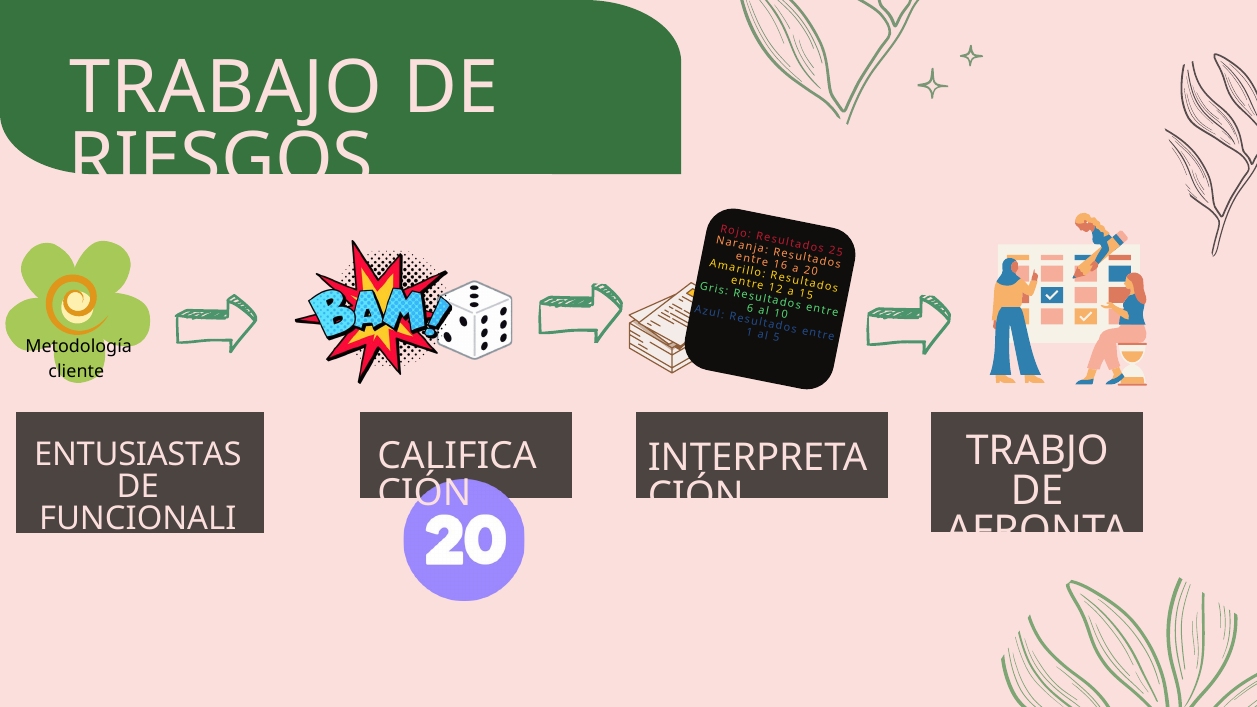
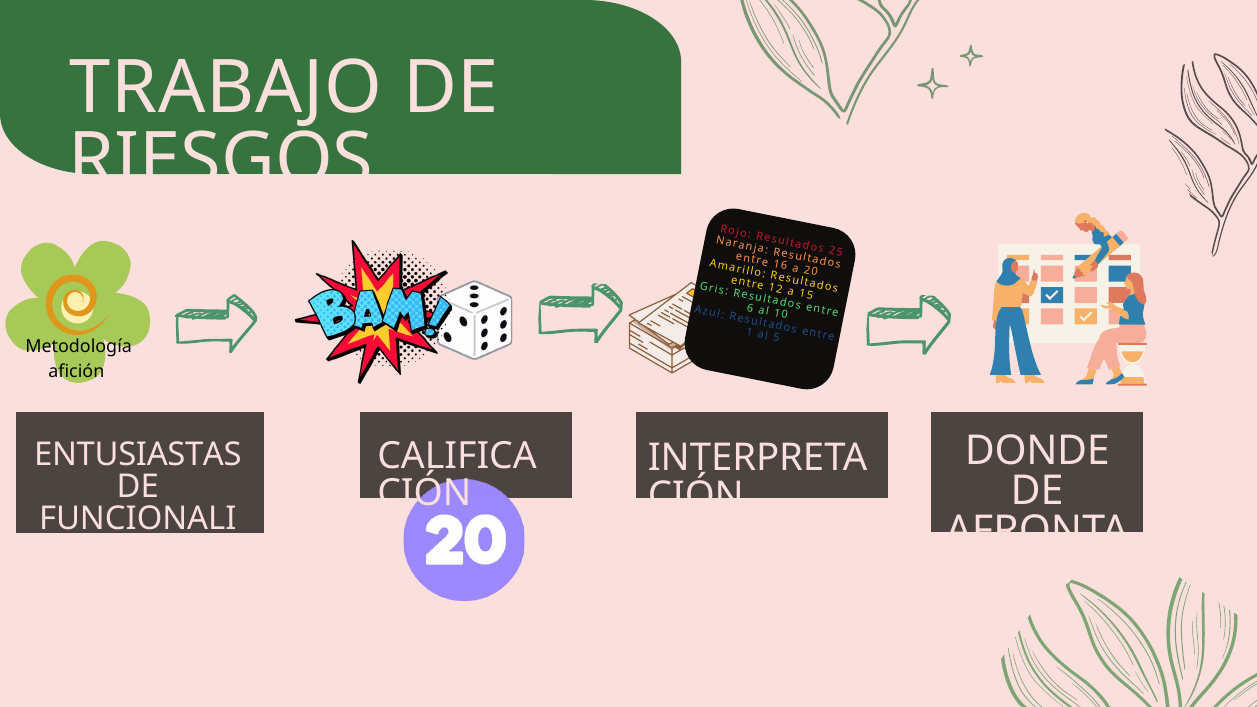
cliente: cliente -> afición (76, 372)
TRABJO: TRABJO -> DONDE (1037, 451)
